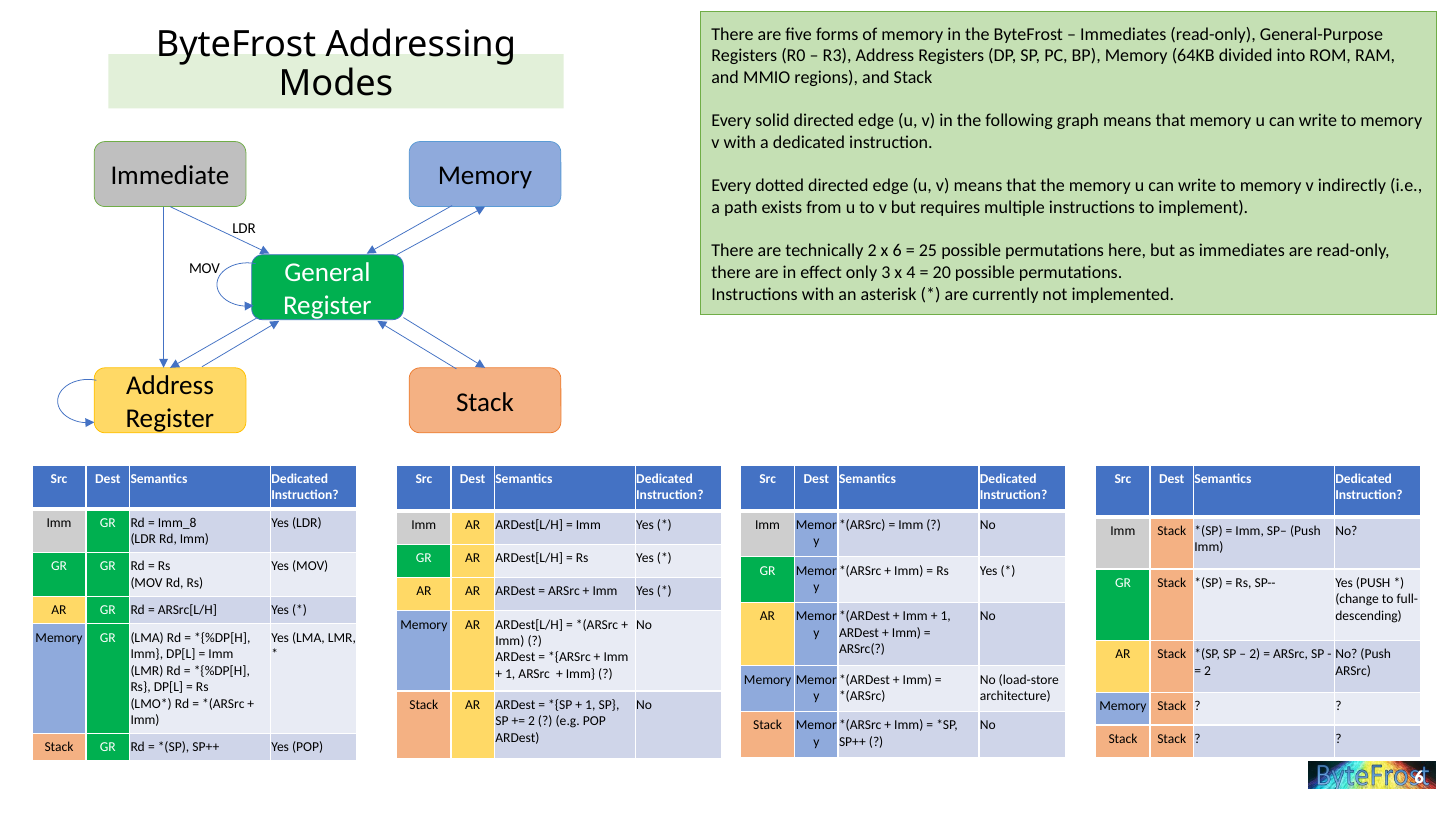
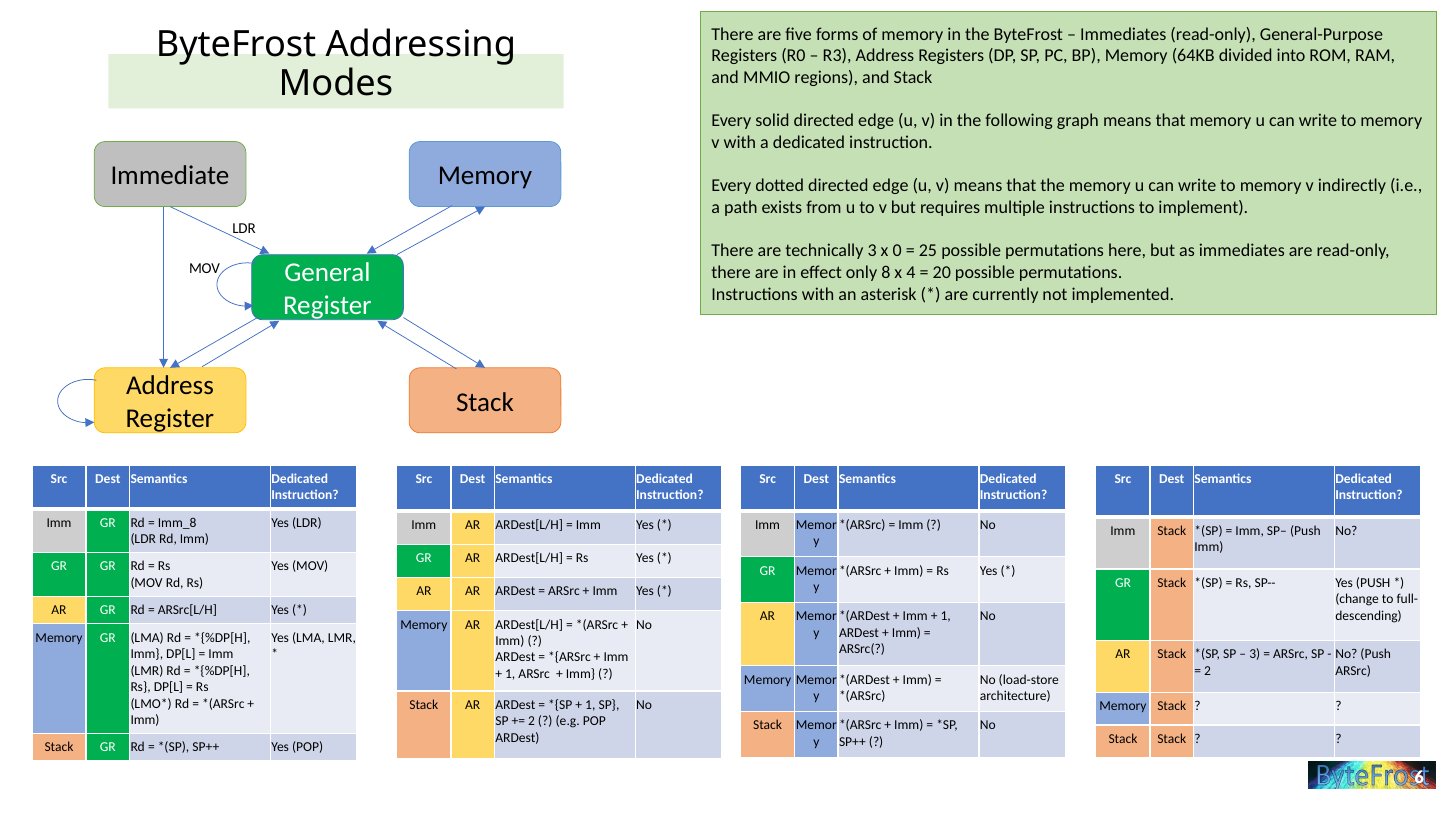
technically 2: 2 -> 3 (872, 251)
6: 6 -> 0 (897, 251)
3: 3 -> 8 (886, 273)
2: 2 -> 3 (1255, 654)
